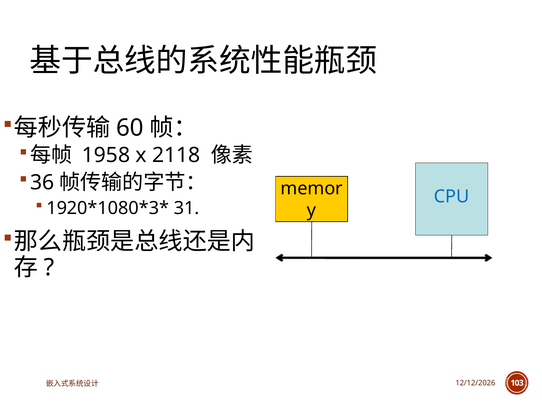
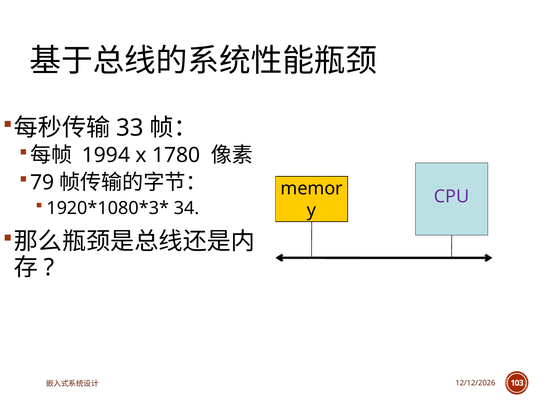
60: 60 -> 33 (130, 128)
1958: 1958 -> 1994 (106, 155)
2118: 2118 -> 1780 (176, 155)
36: 36 -> 79 (42, 182)
CPU colour: blue -> purple (452, 196)
31: 31 -> 34 (187, 208)
